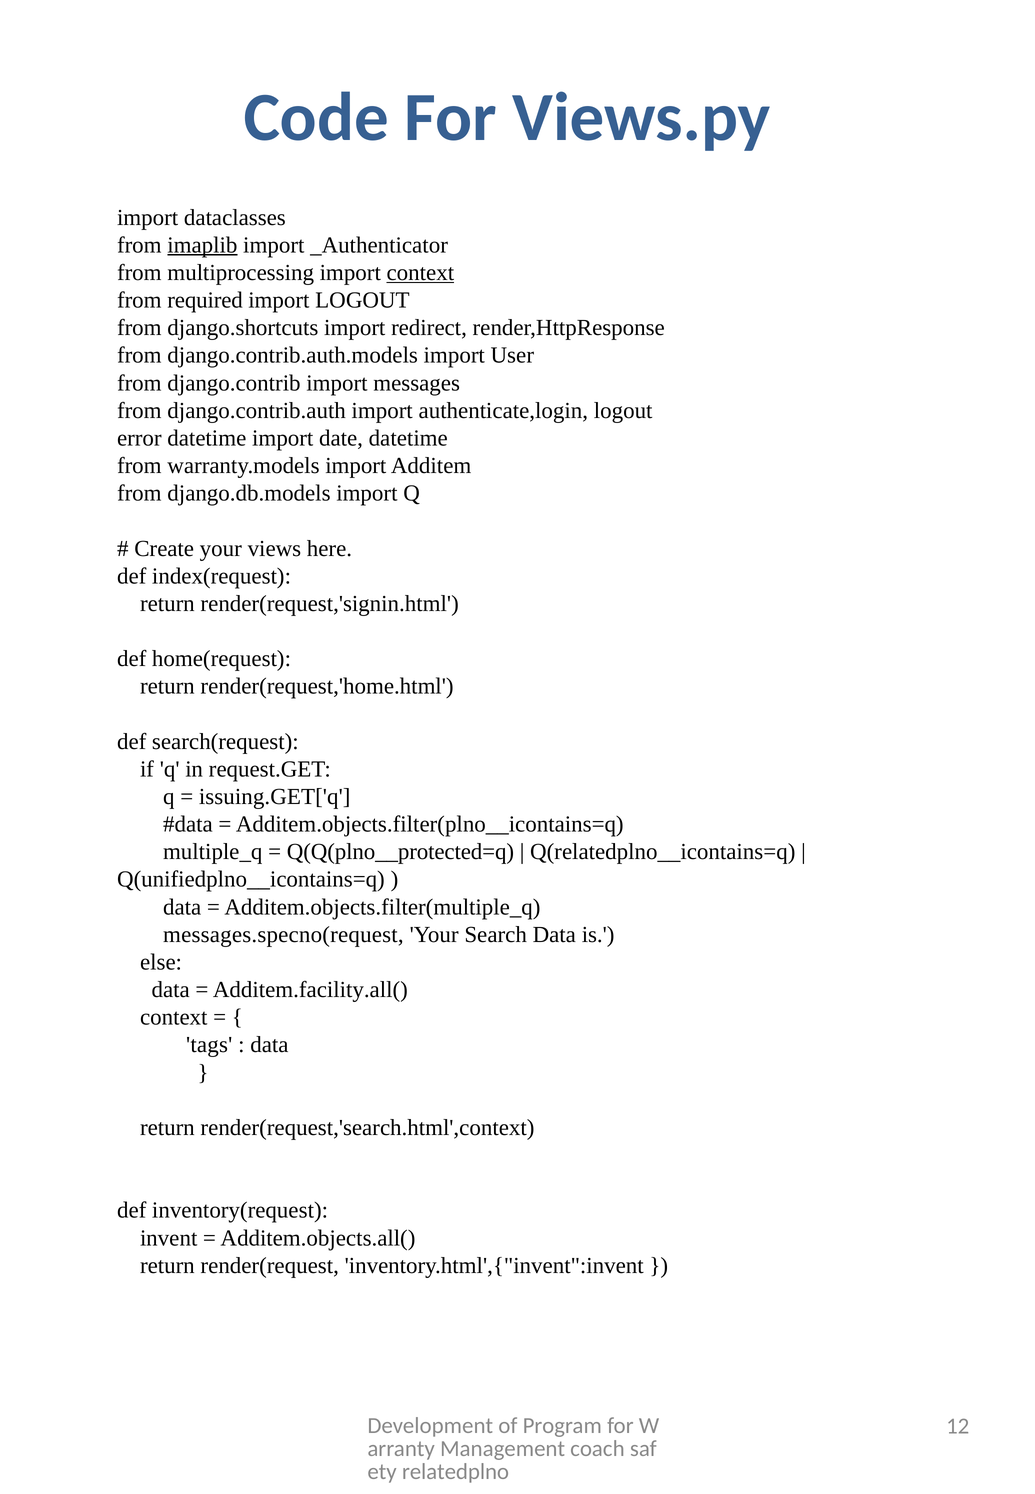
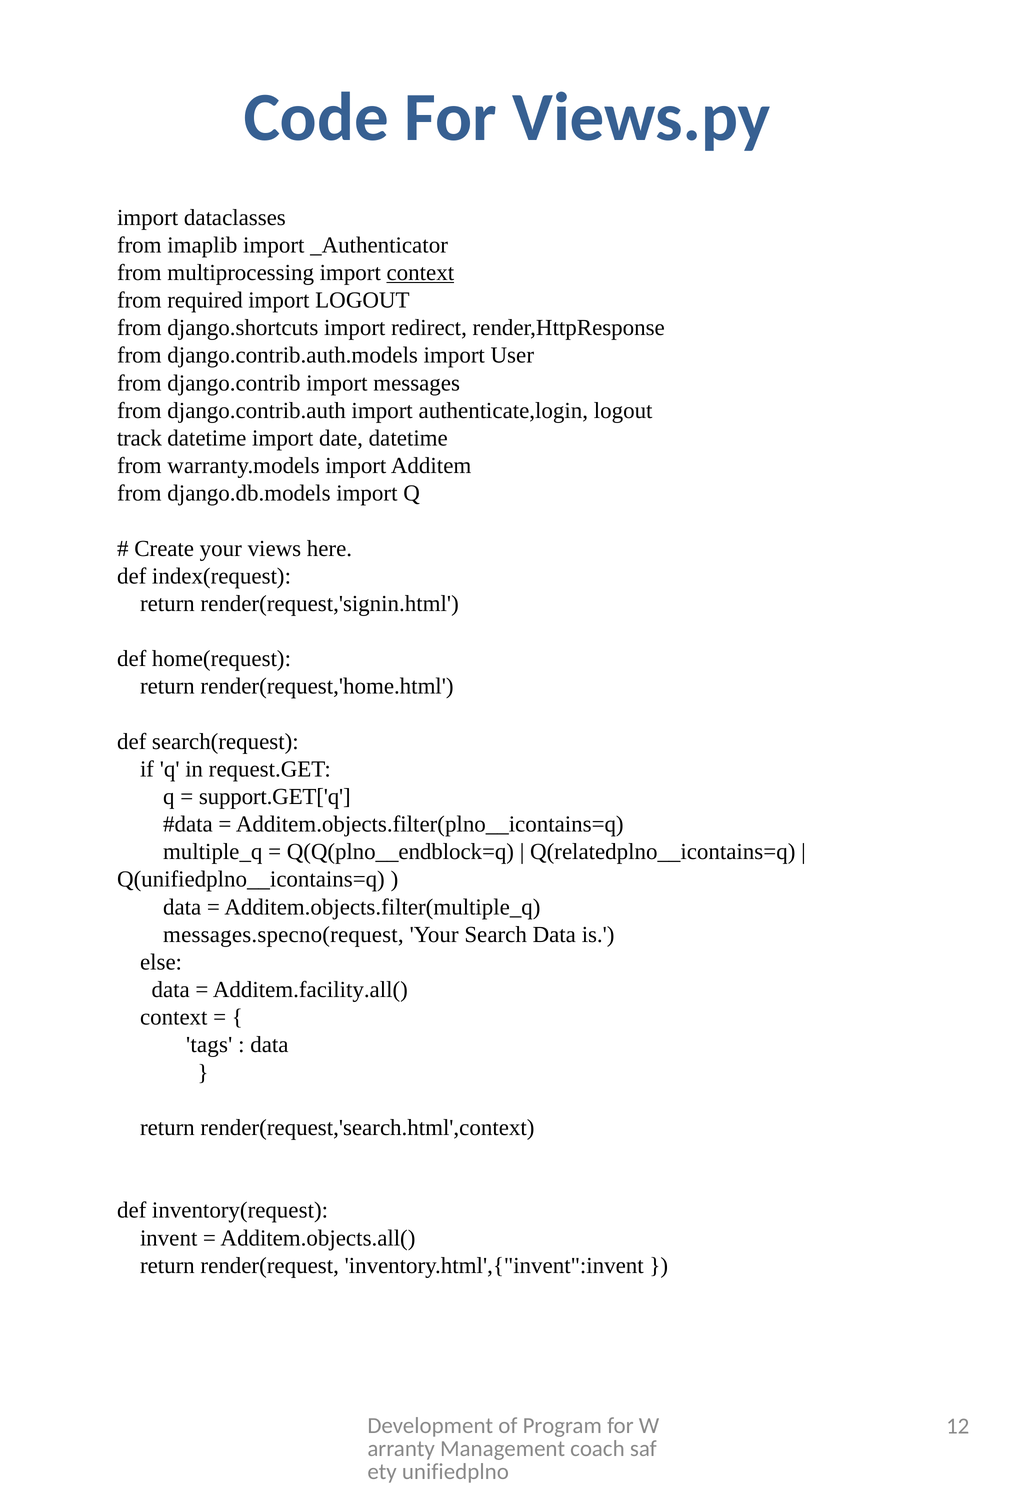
imaplib underline: present -> none (202, 245)
error: error -> track (139, 438)
issuing.GET['q: issuing.GET['q -> support.GET['q (275, 797)
Q(Q(plno__protected=q: Q(Q(plno__protected=q -> Q(Q(plno__endblock=q (400, 852)
relatedplno: relatedplno -> unifiedplno (455, 1473)
